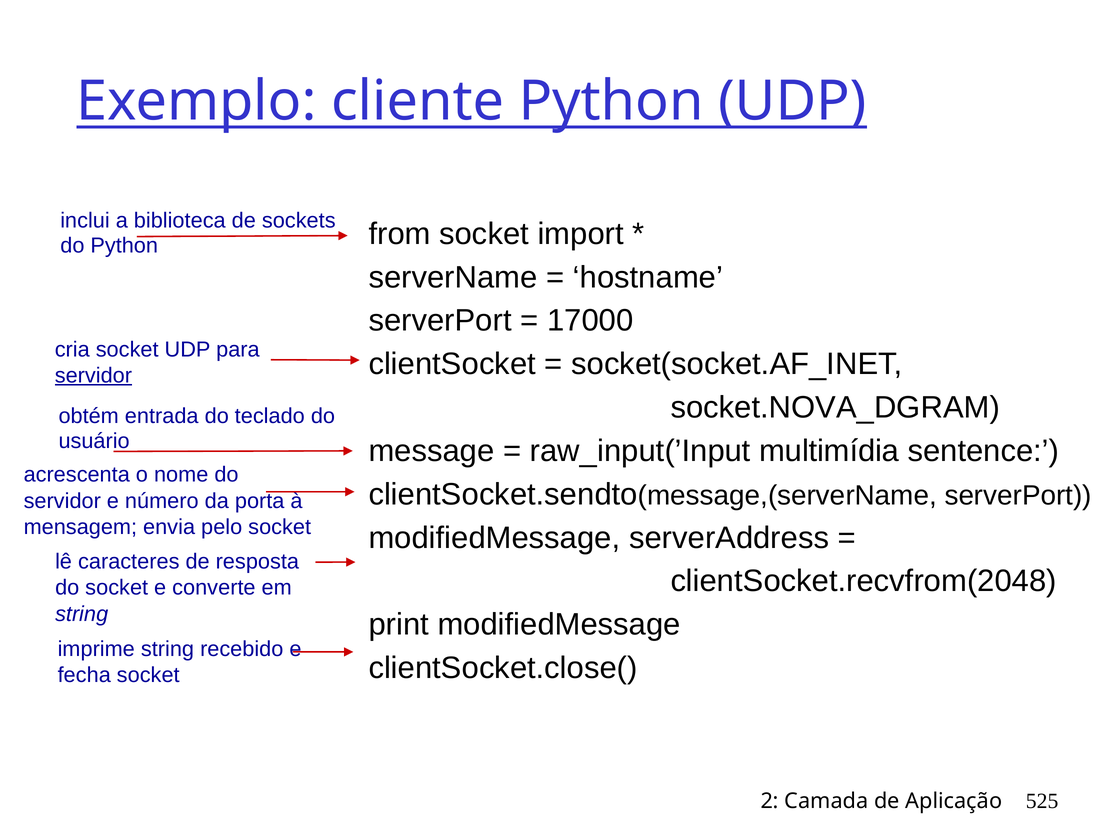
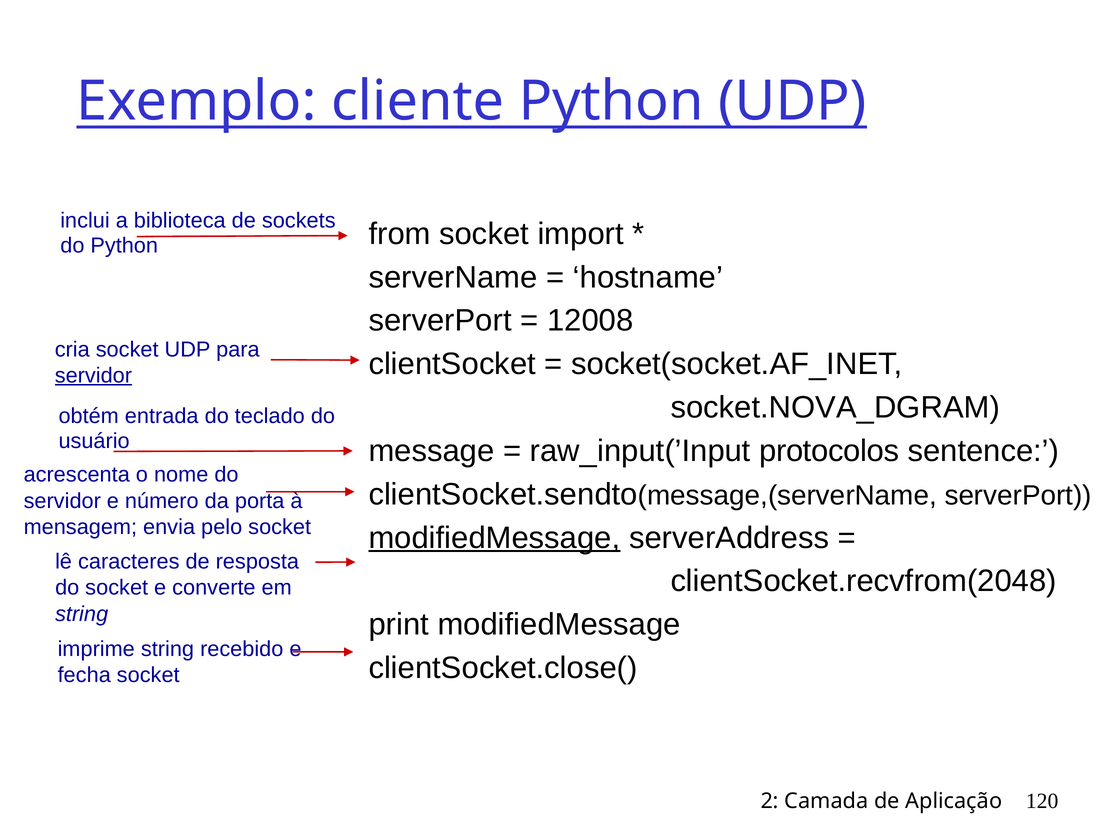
17000: 17000 -> 12008 (590, 321)
multimídia: multimídia -> protocolos (829, 451)
modifiedMessage underline: none -> present (494, 538)
525: 525 -> 120 (1042, 801)
